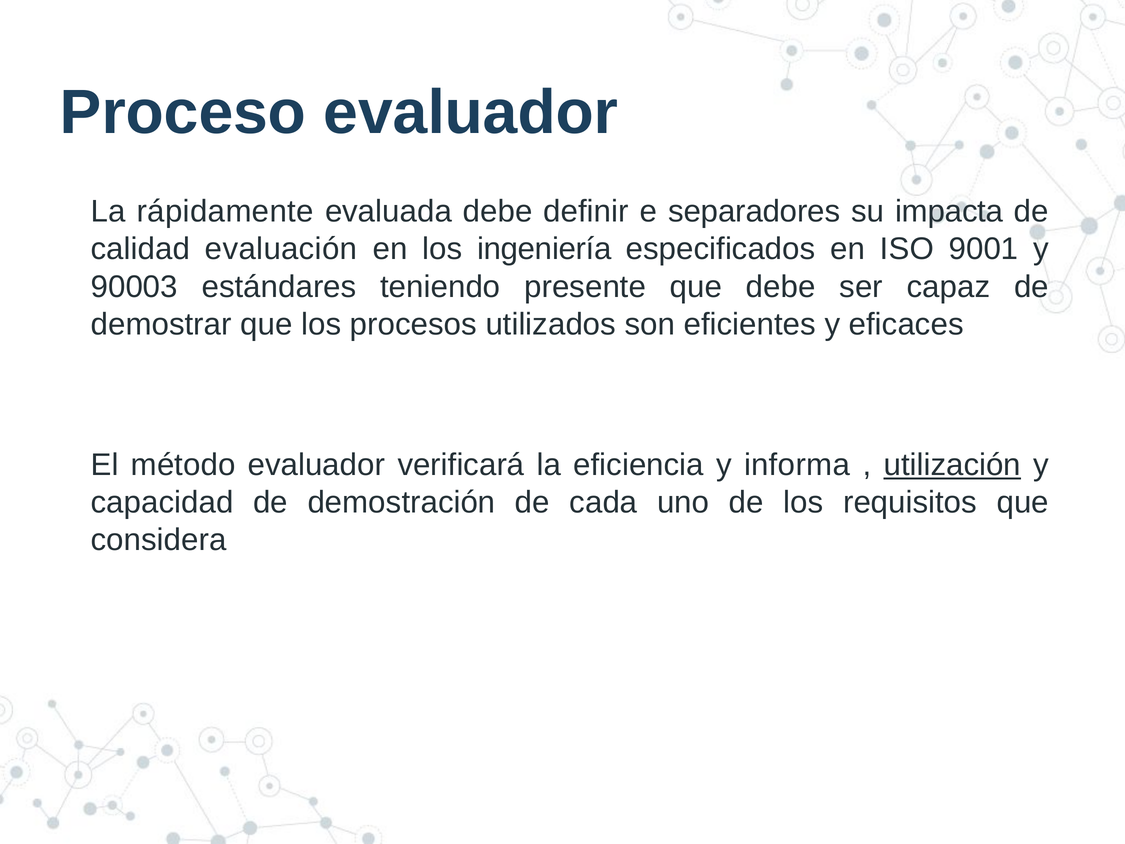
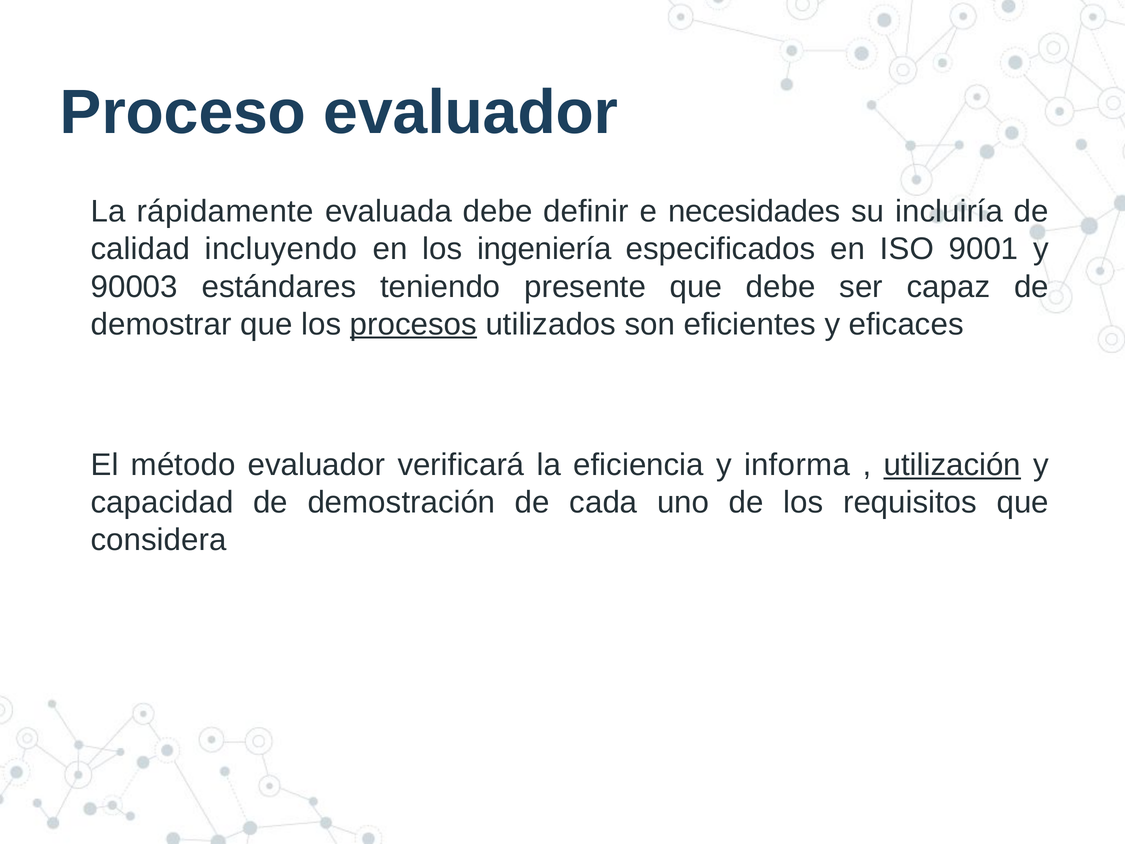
separadores: separadores -> necesidades (754, 212)
impacta: impacta -> incluiría (949, 212)
evaluación: evaluación -> incluyendo (281, 249)
procesos underline: none -> present (413, 324)
